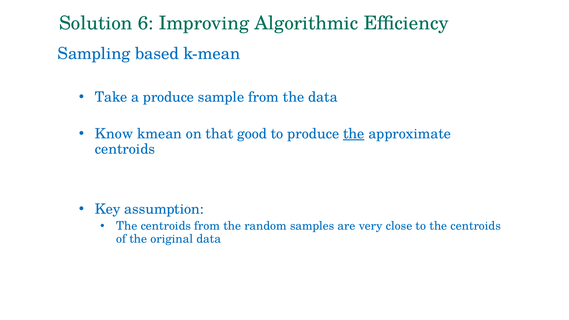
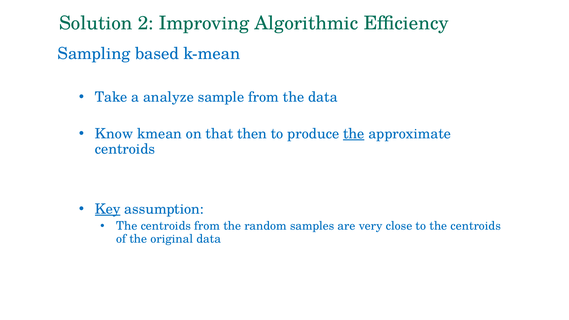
6: 6 -> 2 (146, 23)
a produce: produce -> analyze (168, 97)
good: good -> then (252, 134)
Key underline: none -> present (108, 209)
